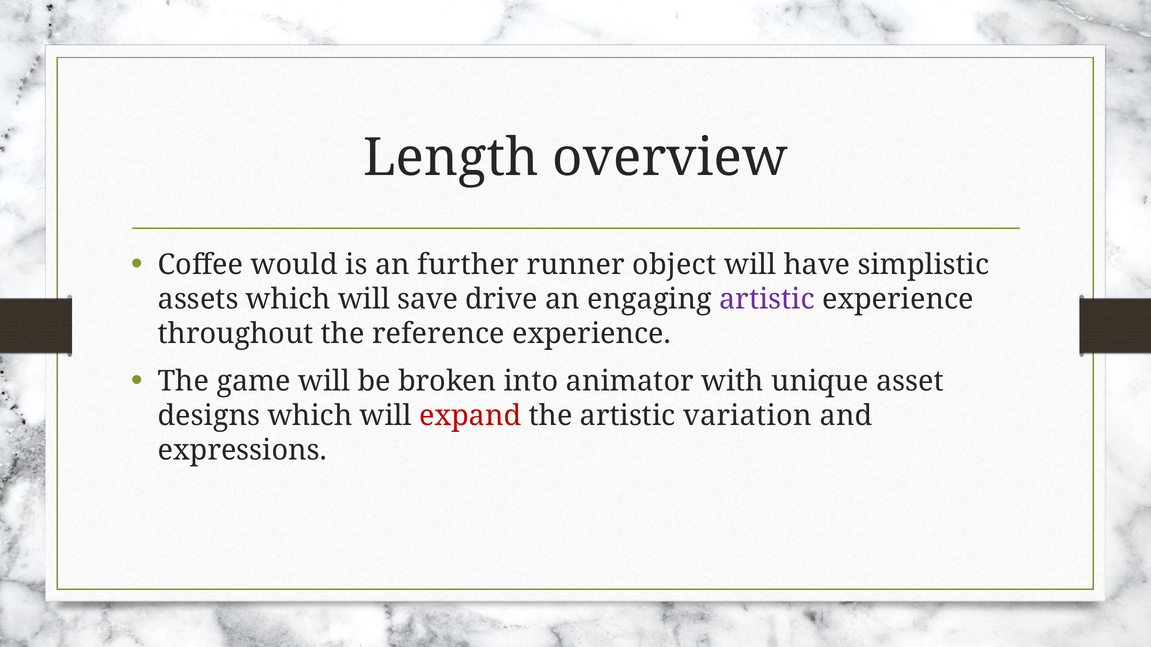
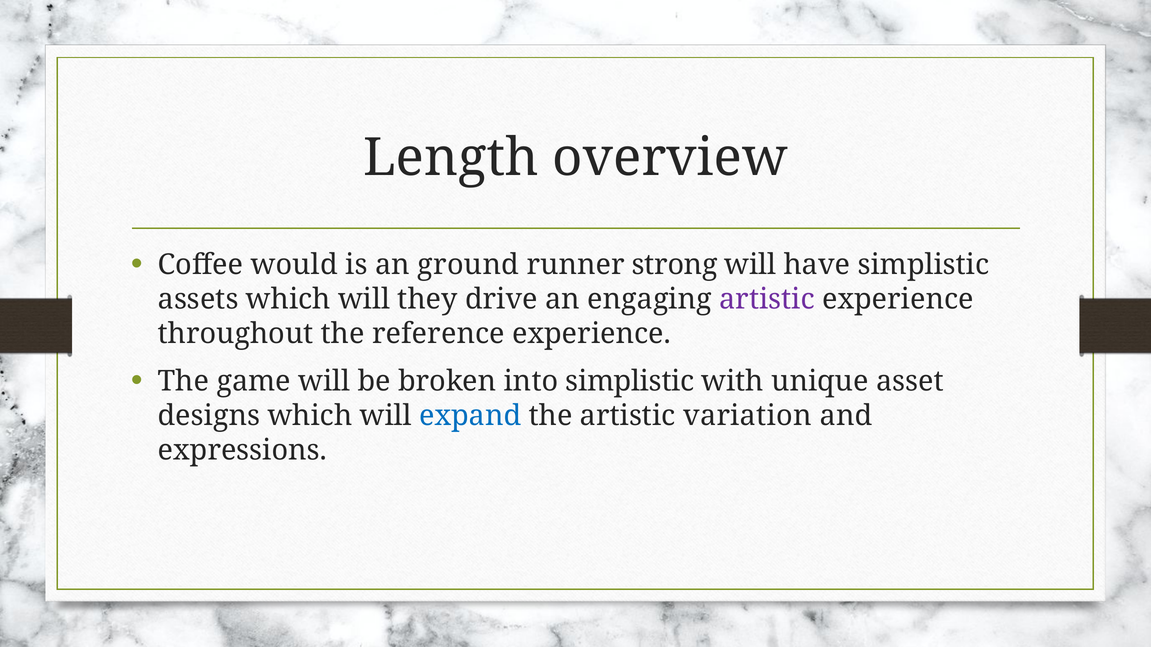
further: further -> ground (468, 265)
object: object -> strong (675, 265)
save: save -> they (428, 300)
into animator: animator -> simplistic (630, 382)
expand colour: red -> blue (470, 416)
